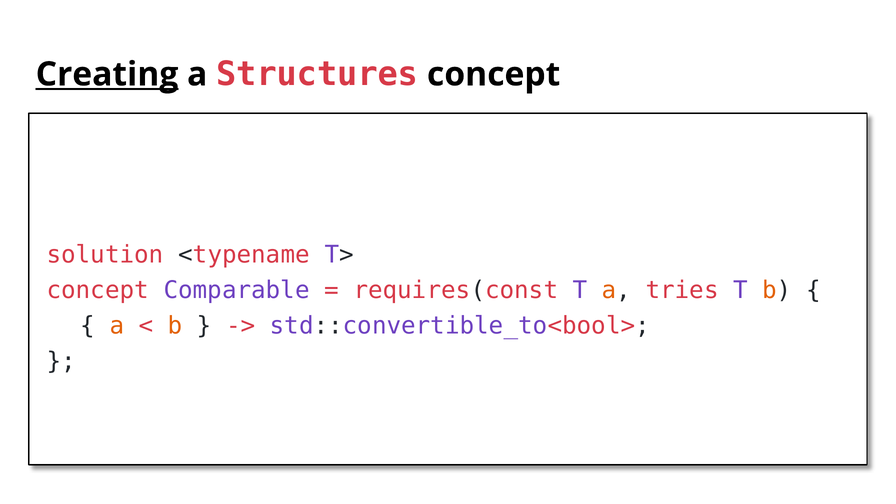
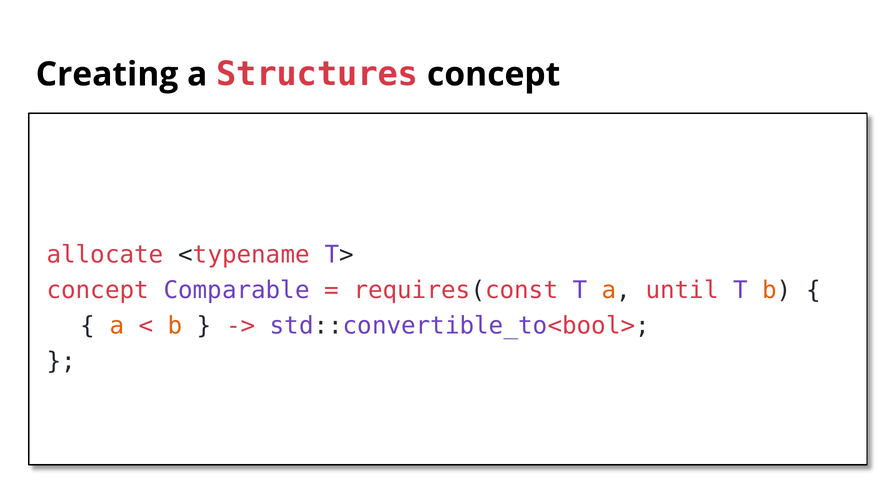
Creating underline: present -> none (107, 74)
solution: solution -> allocate (105, 255)
tries: tries -> until (682, 290)
